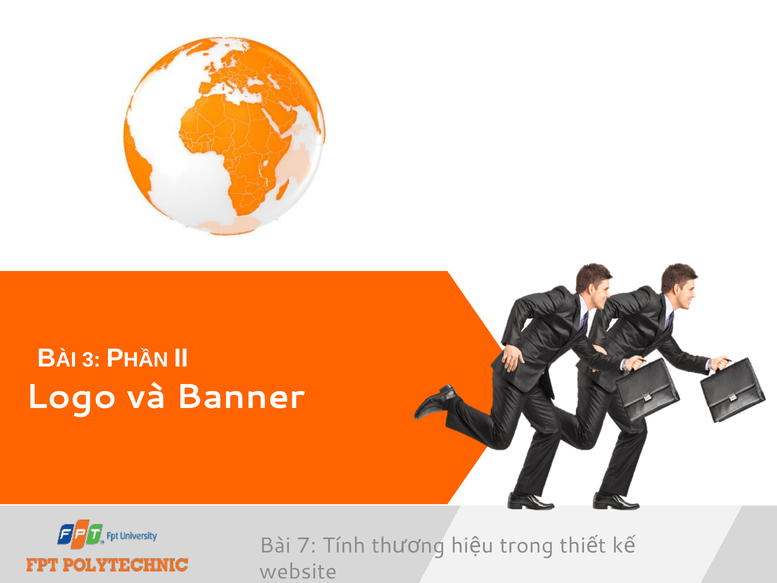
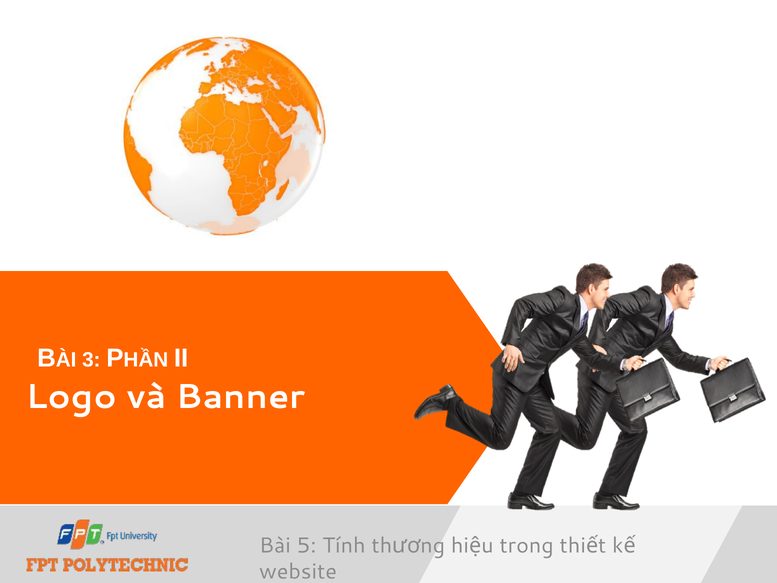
7: 7 -> 5 (307, 545)
